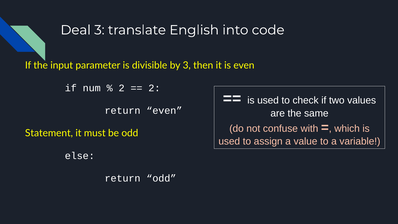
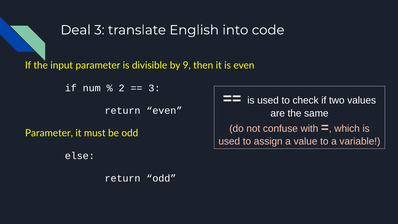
by 3: 3 -> 9 (187, 65)
2: 2 -> 3 (154, 88)
Statement: Statement -> Parameter (49, 133)
